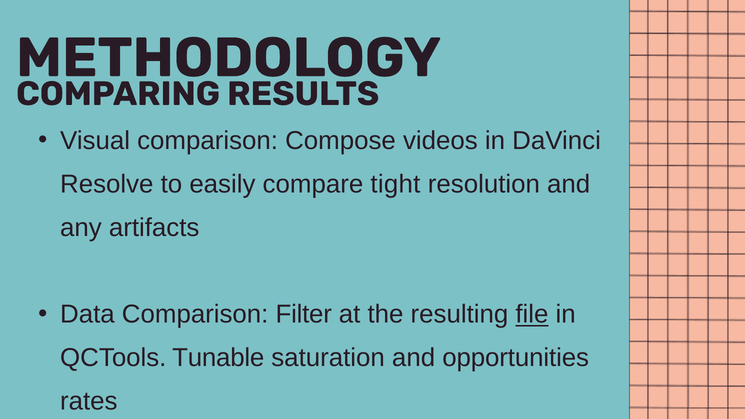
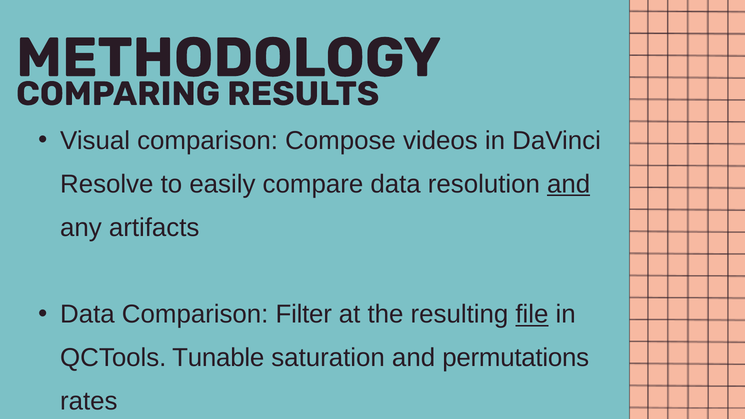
compare tight: tight -> data (396, 184)
and underline: none -> present (569, 184)
opportunities: opportunities -> permutations (516, 358)
